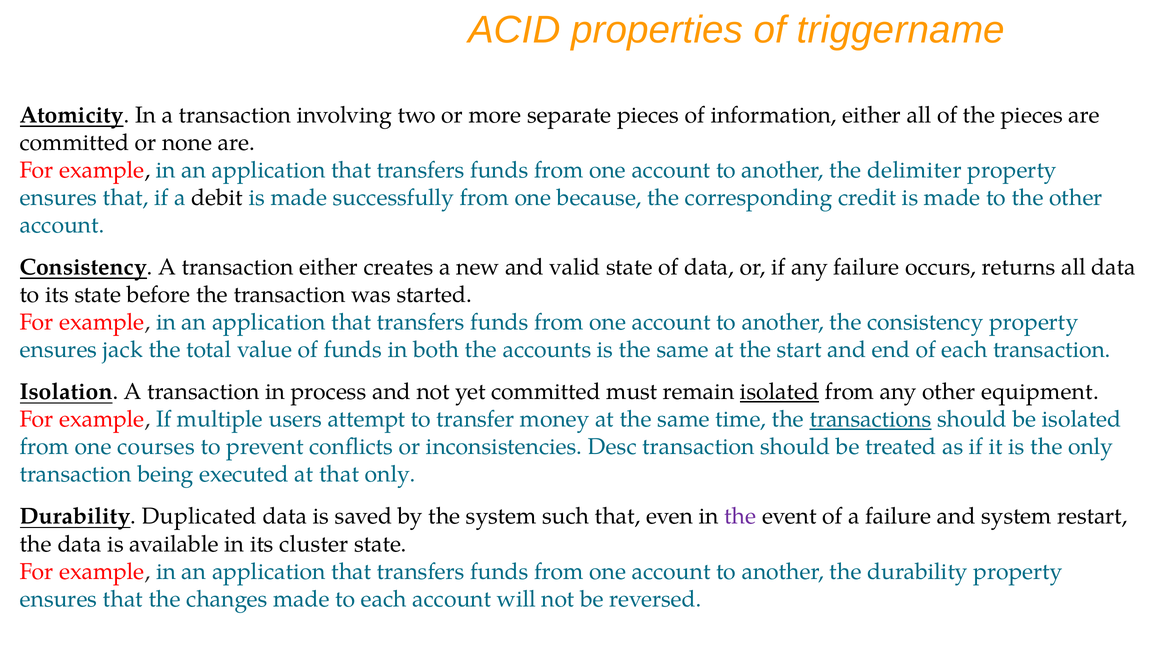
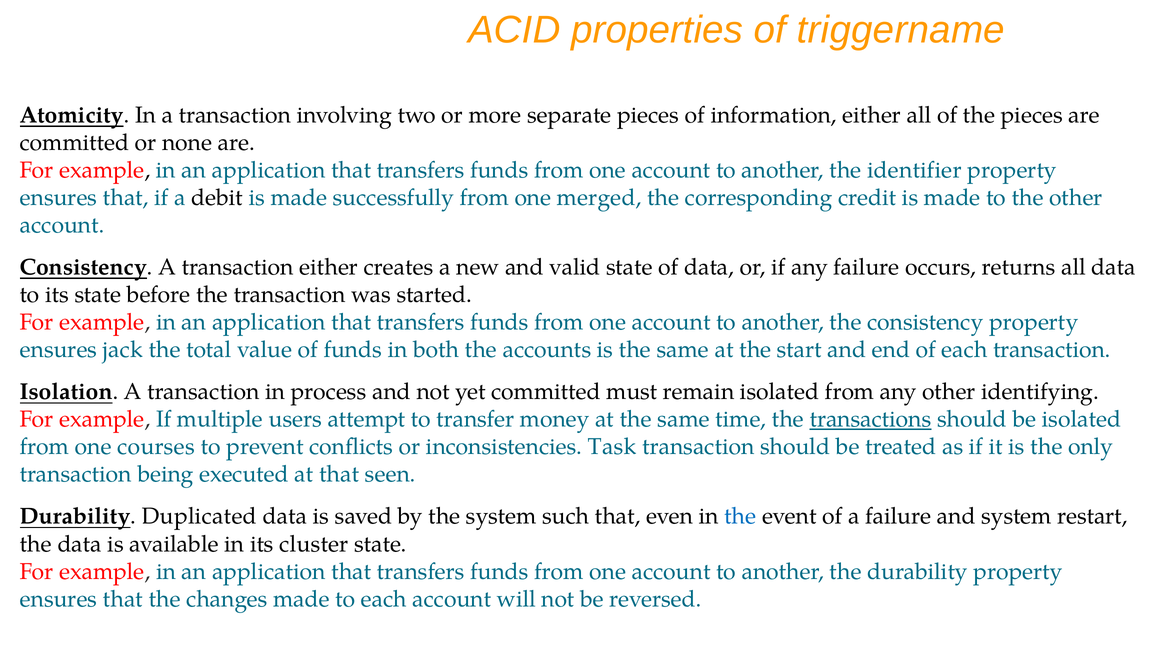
delimiter: delimiter -> identifier (914, 170)
because: because -> merged (599, 198)
isolated underline: present -> none (780, 392)
equipment: equipment -> identifying (1040, 392)
Desc: Desc -> Task (612, 447)
that only: only -> seen (390, 474)
the colour: purple -> blue (740, 516)
